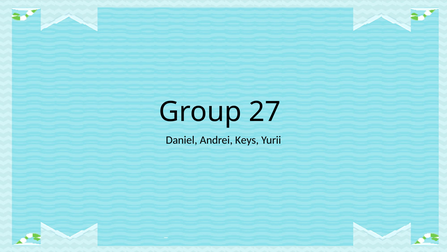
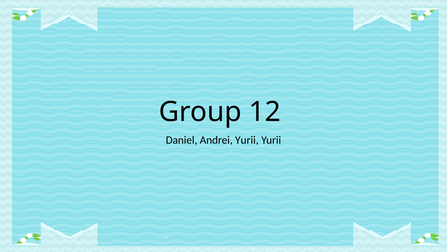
27: 27 -> 12 (265, 112)
Andrei Keys: Keys -> Yurii (247, 140)
